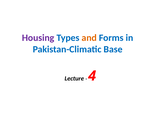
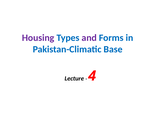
and colour: orange -> purple (89, 38)
